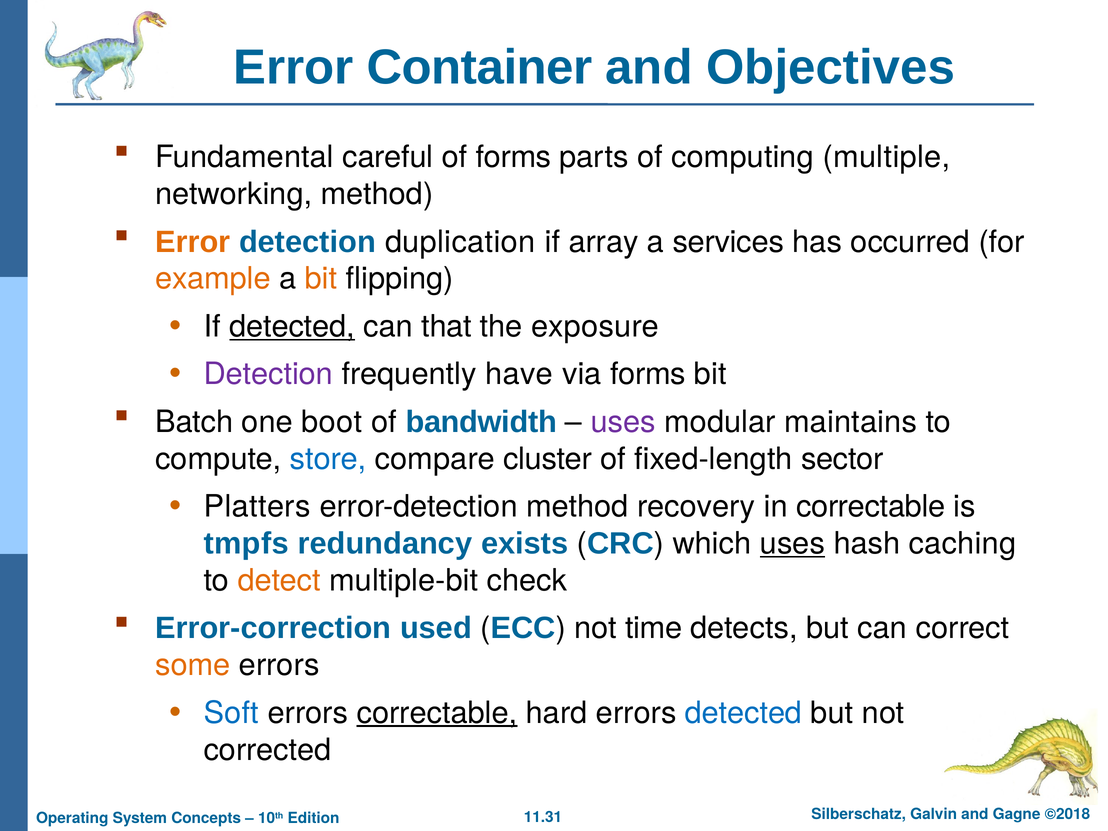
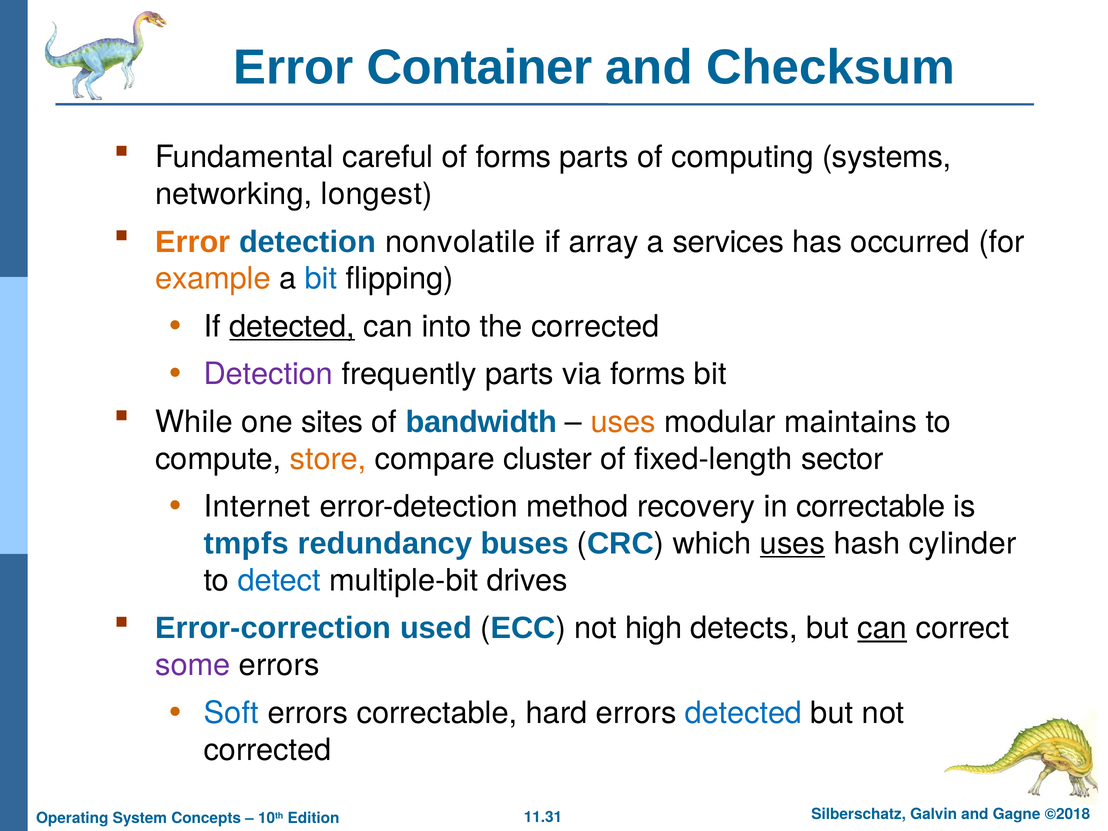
Objectives: Objectives -> Checksum (831, 68)
multiple: multiple -> systems (887, 157)
networking method: method -> longest (377, 194)
duplication: duplication -> nonvolatile (460, 242)
bit colour: orange -> blue (321, 279)
that: that -> into (446, 327)
the exposure: exposure -> corrected (595, 327)
frequently have: have -> parts (519, 374)
Batch: Batch -> While (194, 422)
boot: boot -> sites (332, 422)
uses colour: purple -> orange (623, 422)
store colour: blue -> orange (328, 459)
Platters: Platters -> Internet (257, 507)
exists: exists -> buses (525, 544)
caching: caching -> cylinder (963, 544)
detect colour: orange -> blue (279, 581)
check: check -> drives (527, 581)
time: time -> high (654, 628)
can underline: none -> present (882, 628)
some colour: orange -> purple (193, 665)
correctable underline: present -> none (437, 713)
